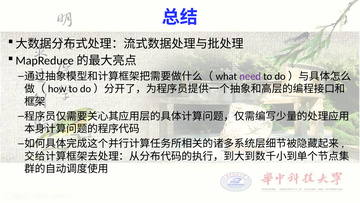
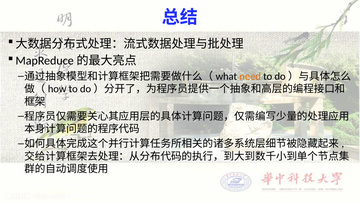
need colour: purple -> orange (250, 76)
